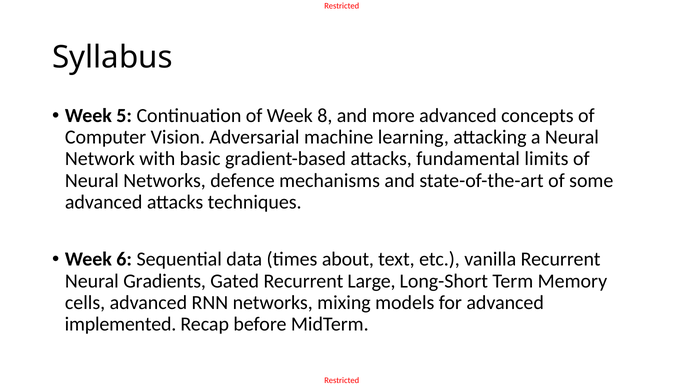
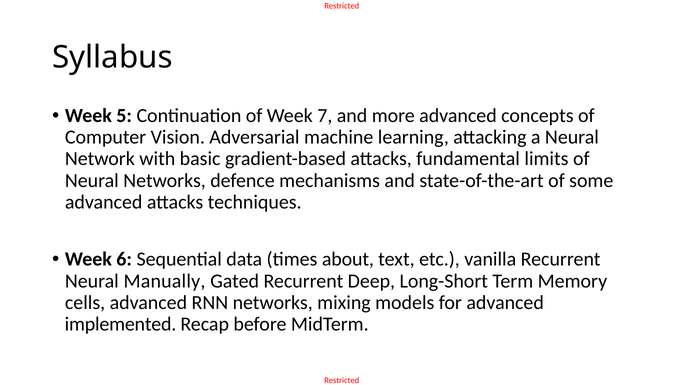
8: 8 -> 7 (325, 116)
Gradients: Gradients -> Manually (164, 281)
Large: Large -> Deep (371, 281)
